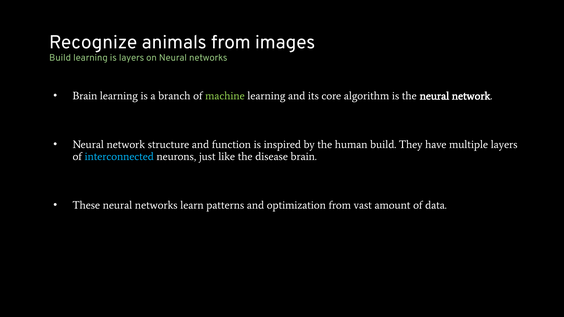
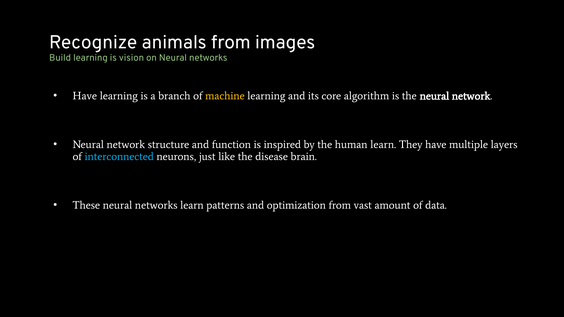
is layers: layers -> vision (131, 58)
Brain: Brain -> Have (85, 96)
machine colour: light green -> yellow (225, 96)
human build: build -> learn (383, 145)
